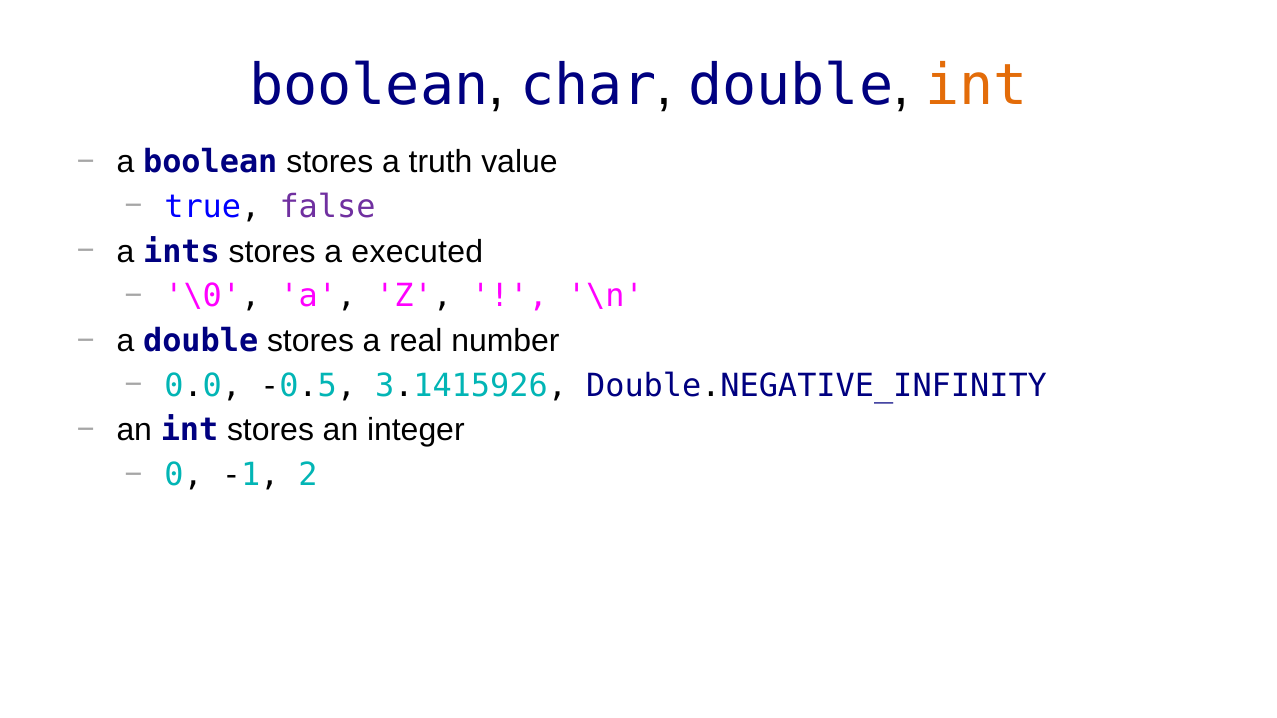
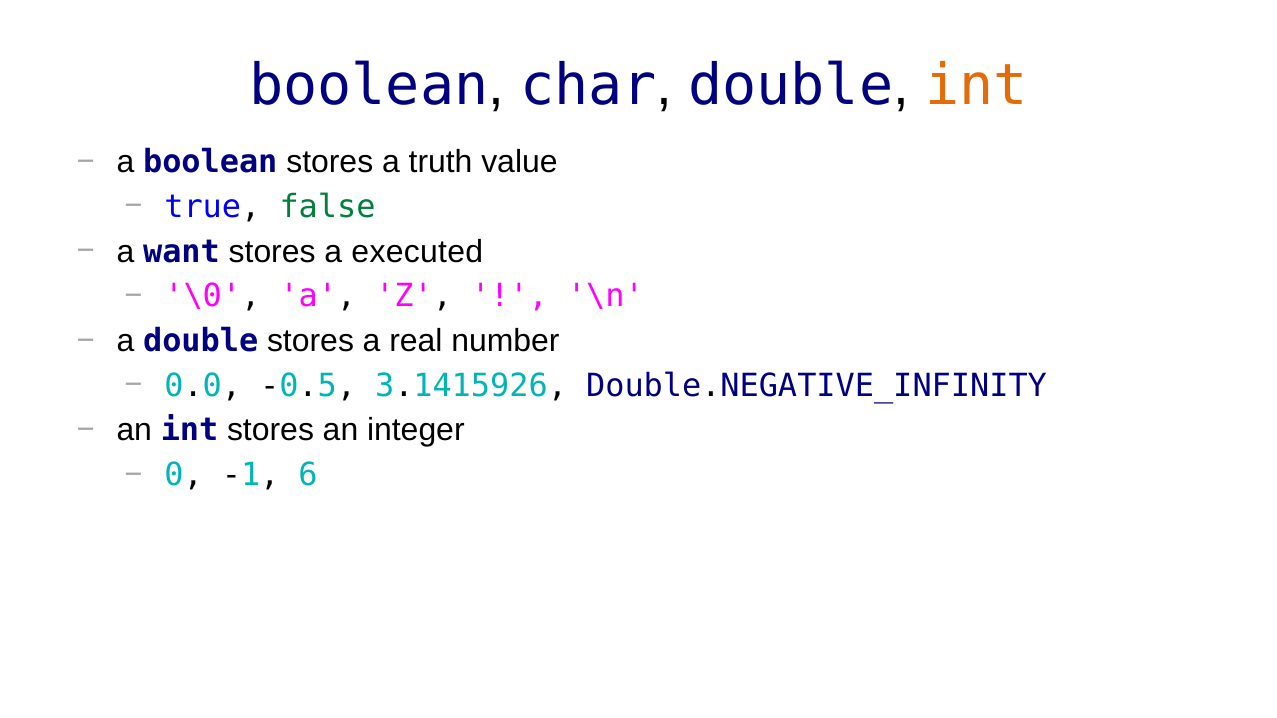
false colour: purple -> green (328, 207)
ints: ints -> want (181, 252)
2: 2 -> 6 (308, 475)
